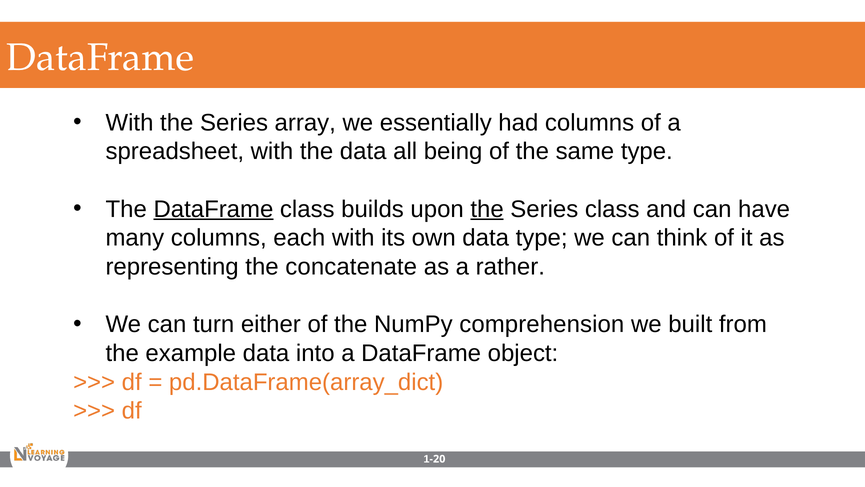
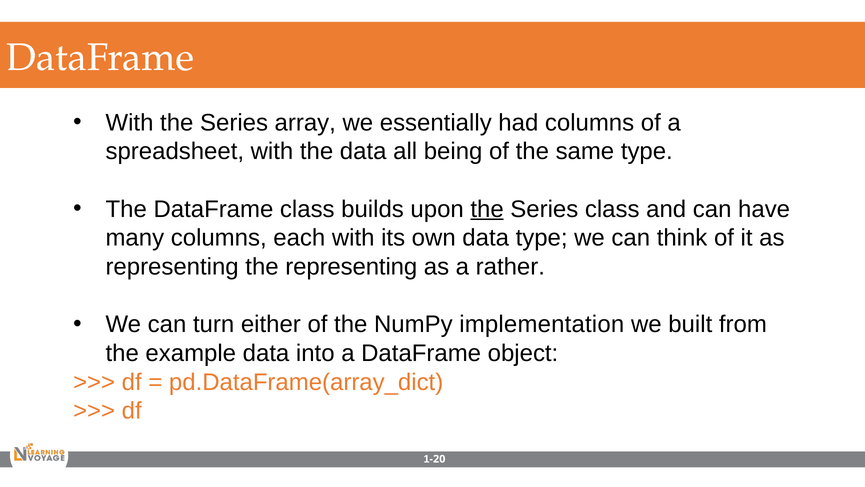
DataFrame underline: present -> none (213, 209)
the concatenate: concatenate -> representing (351, 267)
comprehension: comprehension -> implementation (542, 324)
